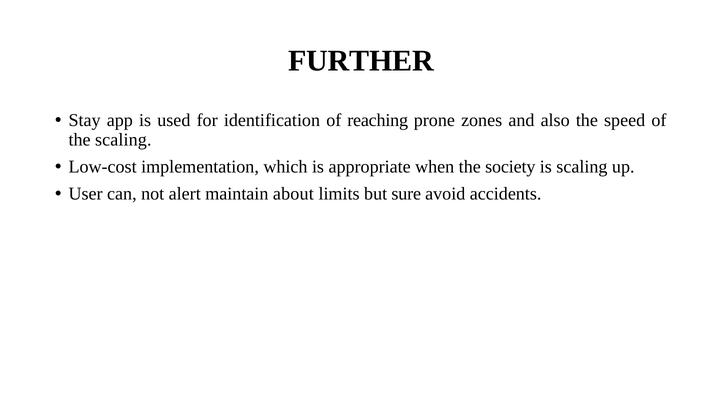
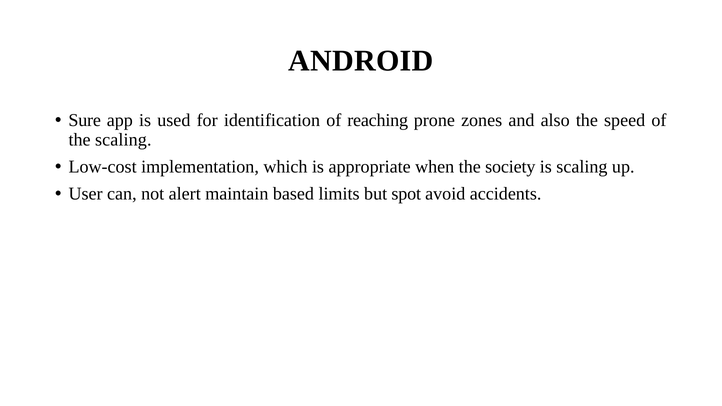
FURTHER: FURTHER -> ANDROID (361, 61)
Stay: Stay -> Sure (85, 120)
about: about -> based (293, 194)
sure: sure -> spot (406, 194)
